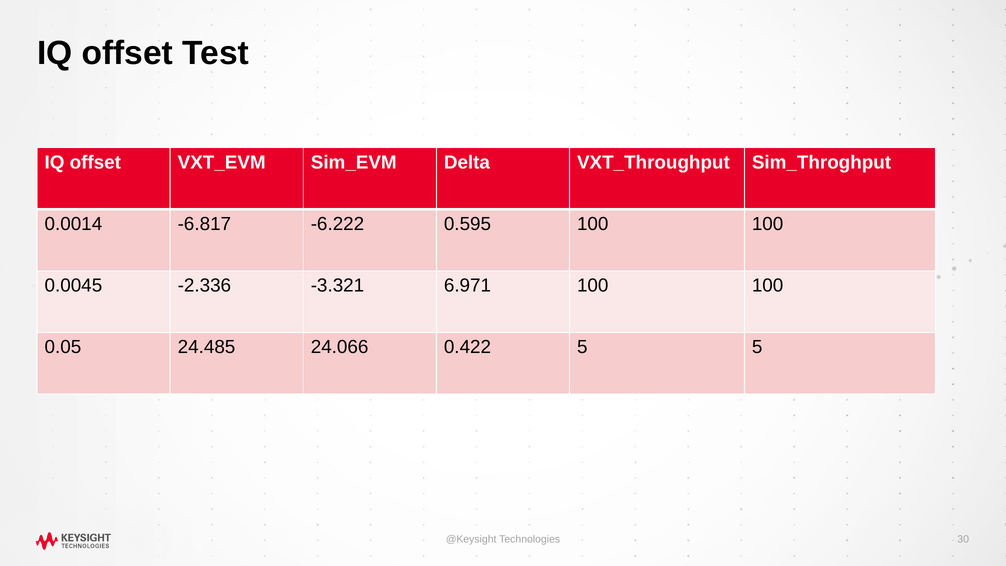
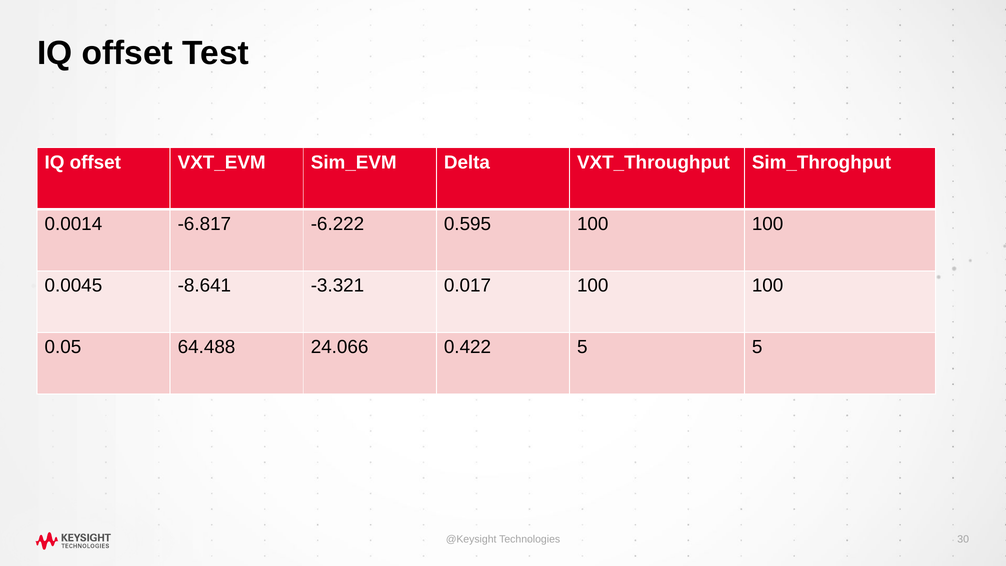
-2.336: -2.336 -> -8.641 (204, 286)
6.971: 6.971 -> 0.017 (467, 286)
24.485: 24.485 -> 64.488 (207, 347)
